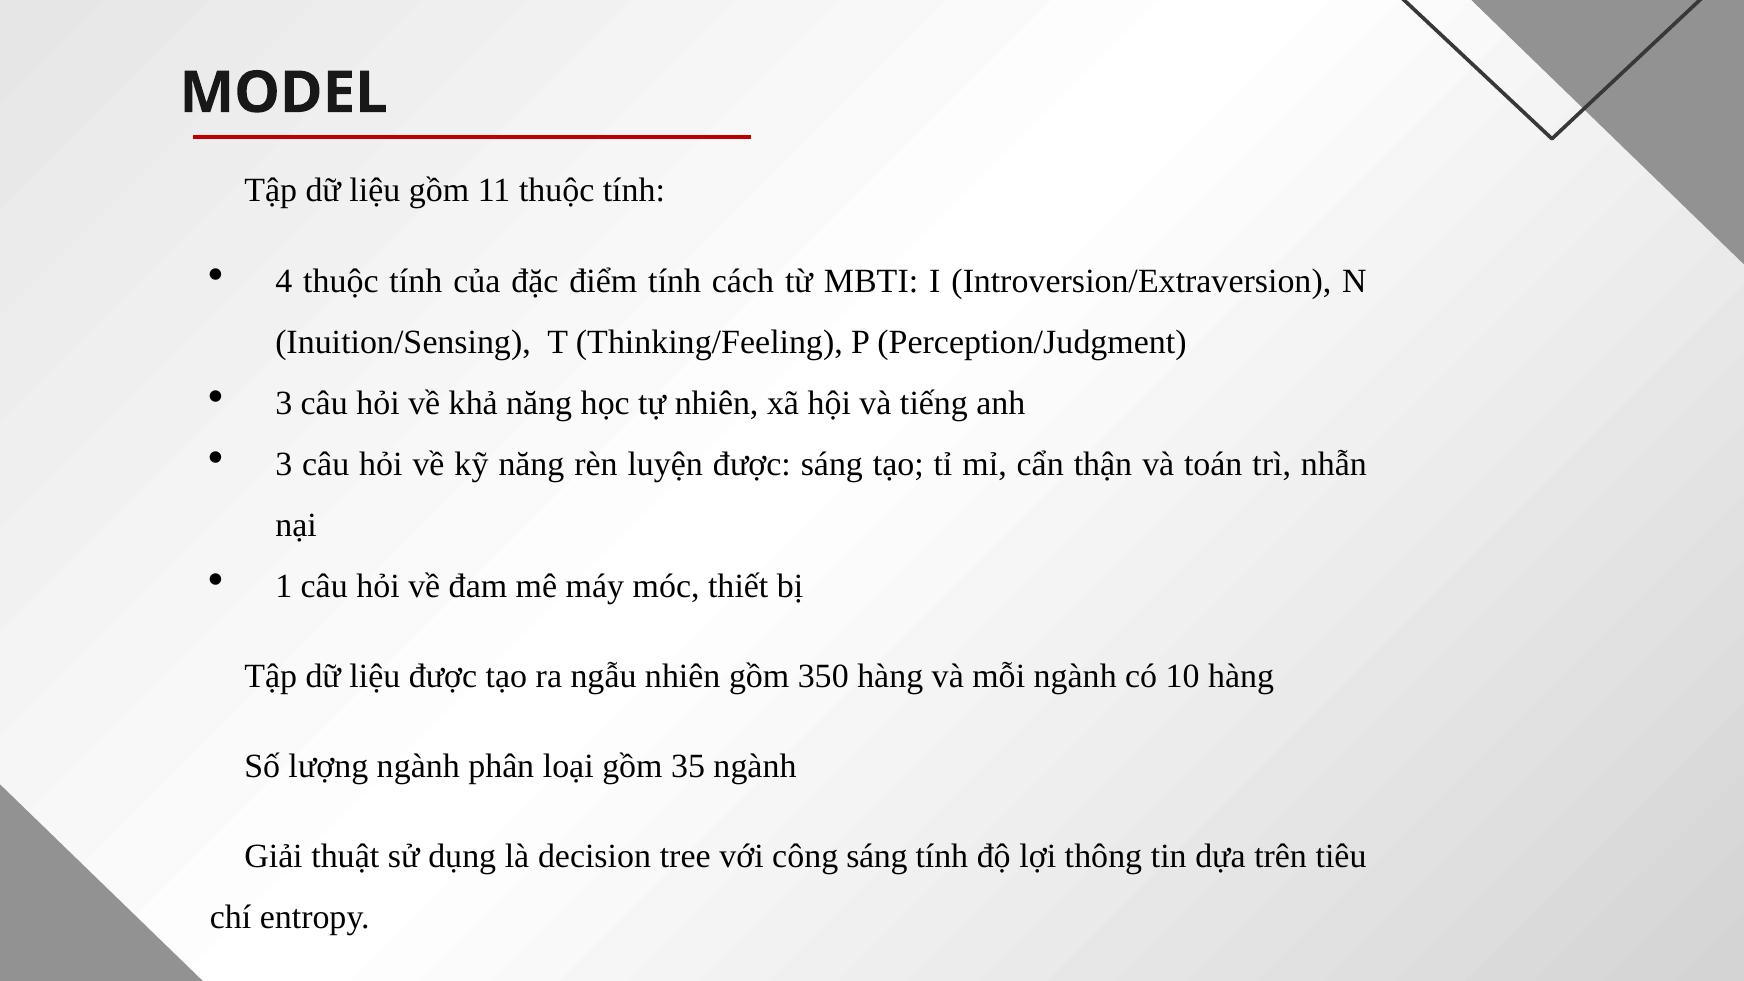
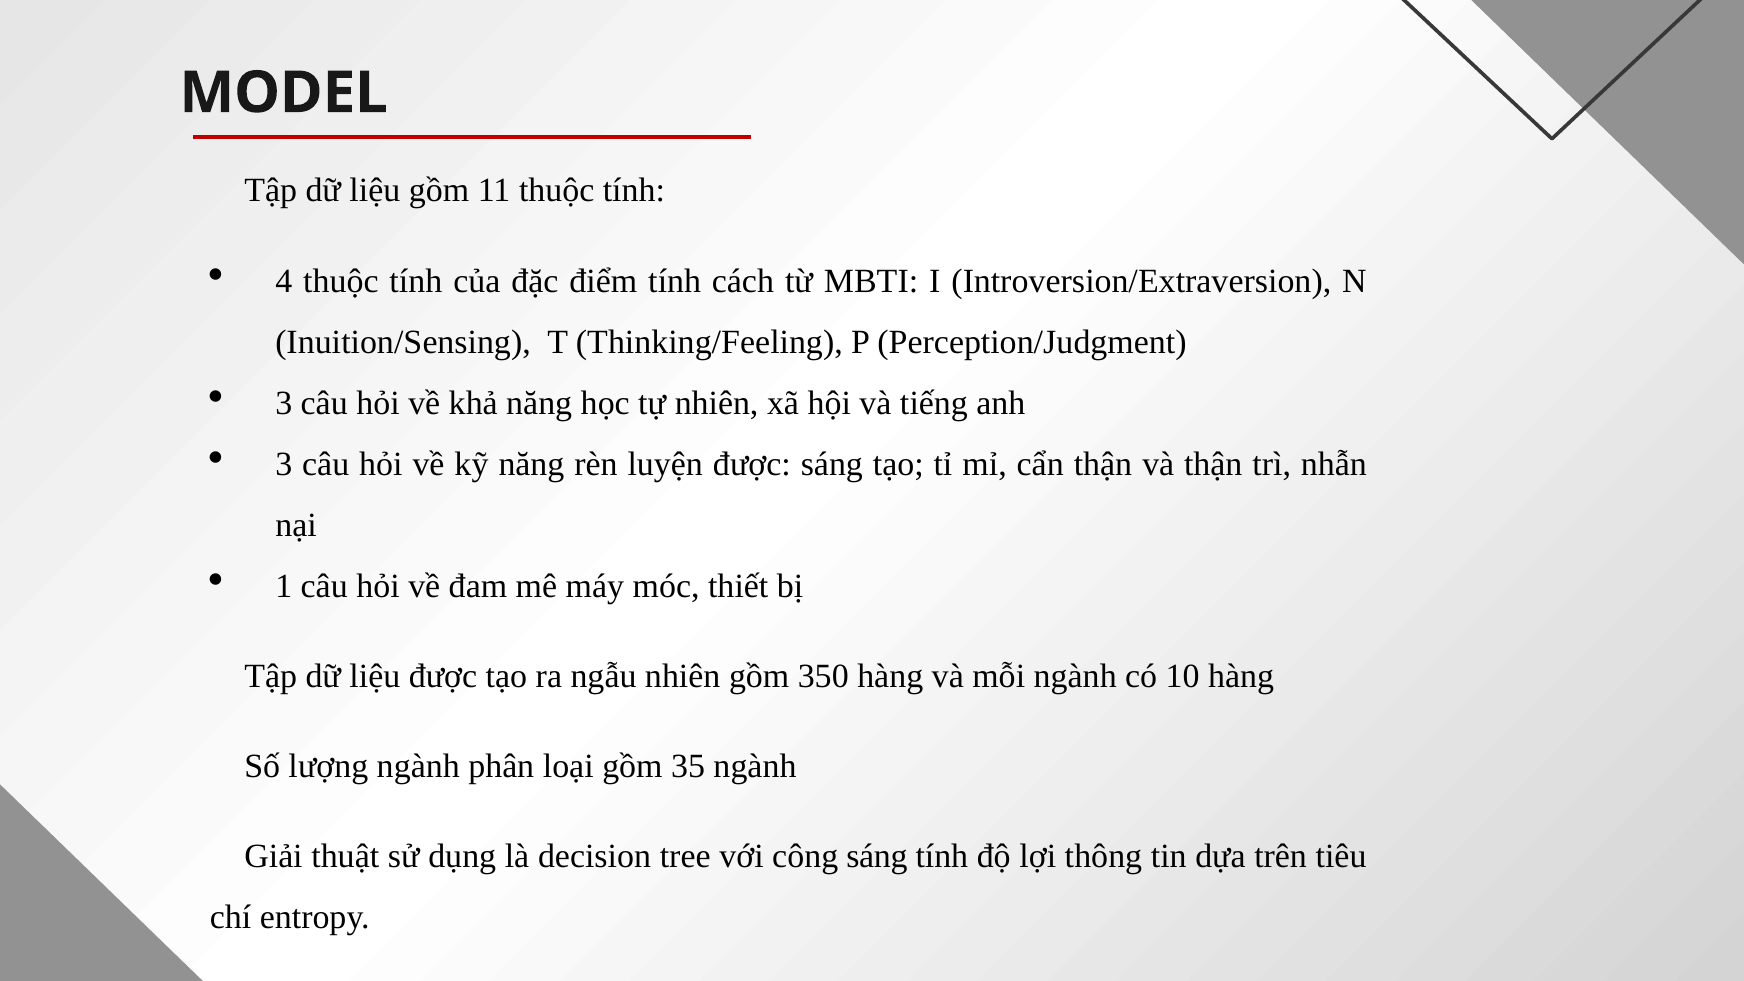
và toán: toán -> thận (1213, 464)
